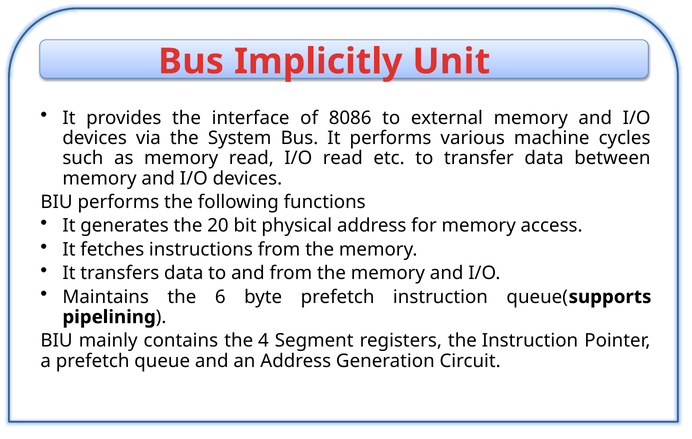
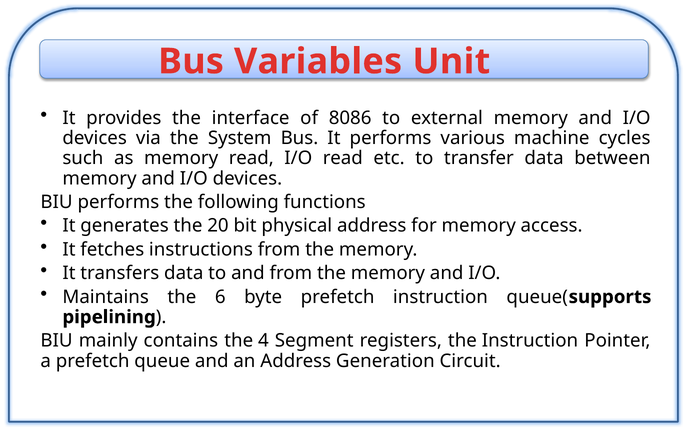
Implicitly: Implicitly -> Variables (318, 62)
